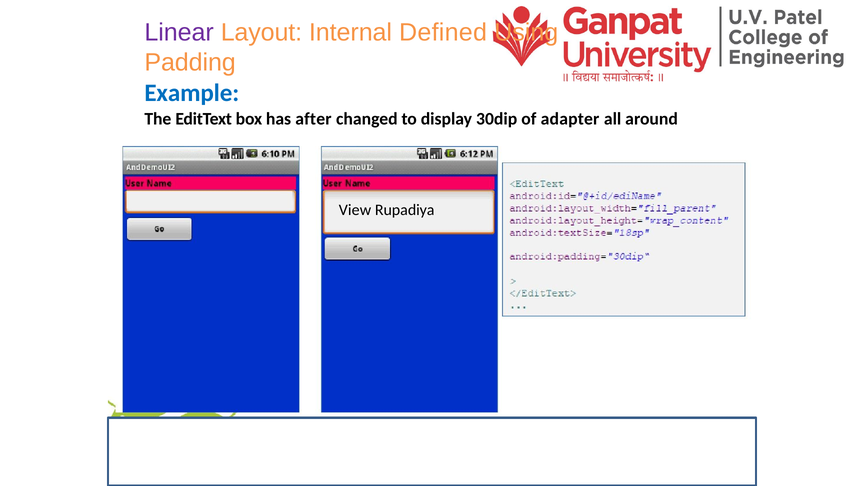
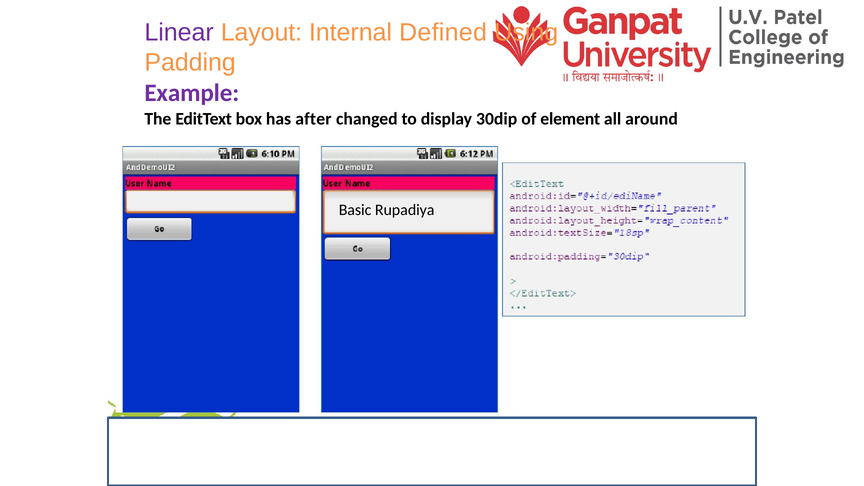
Example colour: blue -> purple (192, 93)
adapter: adapter -> element (570, 119)
View: View -> Basic (355, 210)
